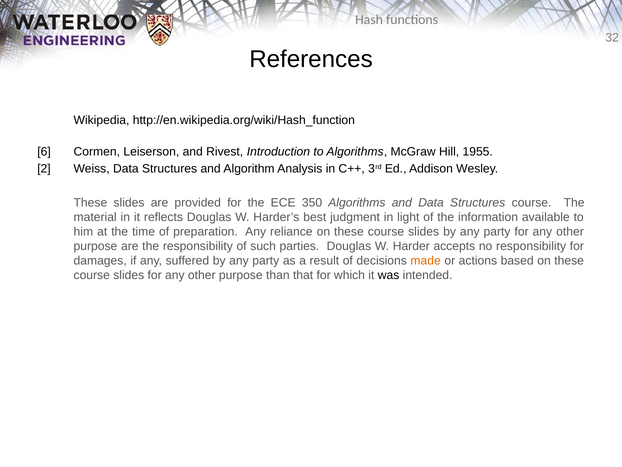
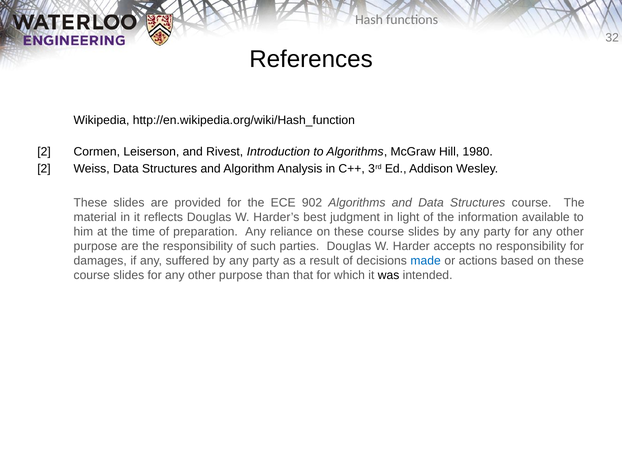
6: 6 -> 2 (44, 152)
1955: 1955 -> 1980 (478, 152)
350: 350 -> 902 (312, 202)
made colour: orange -> blue (426, 260)
